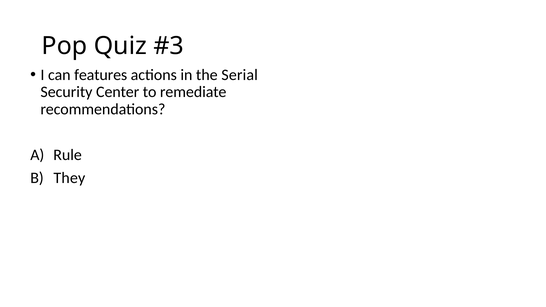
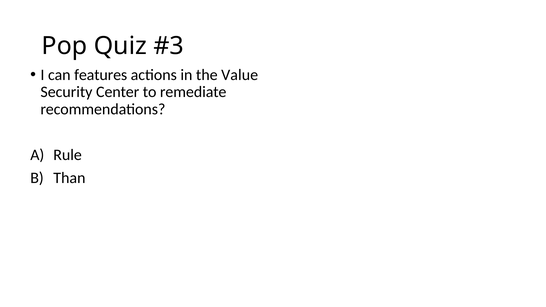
Serial: Serial -> Value (240, 75)
They: They -> Than (69, 178)
